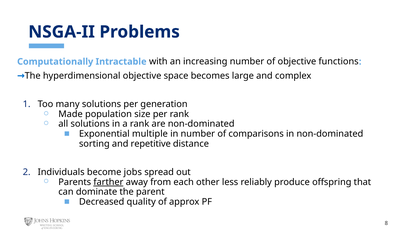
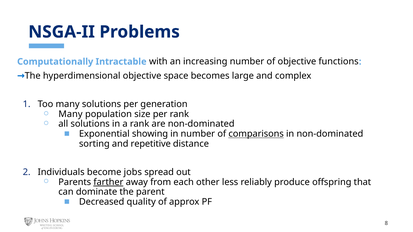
Made: Made -> Many (71, 114)
multiple: multiple -> showing (150, 134)
comparisons underline: none -> present (256, 134)
